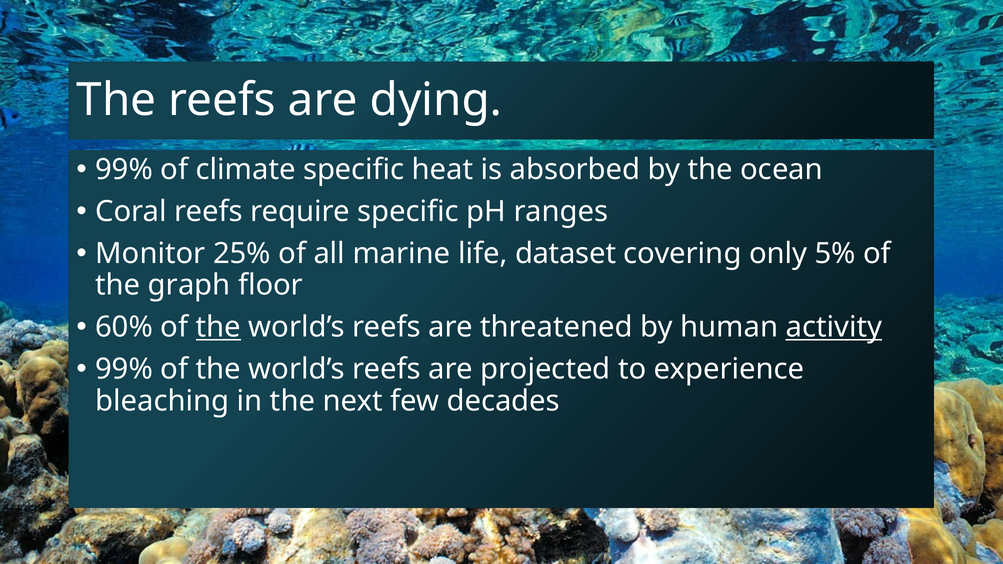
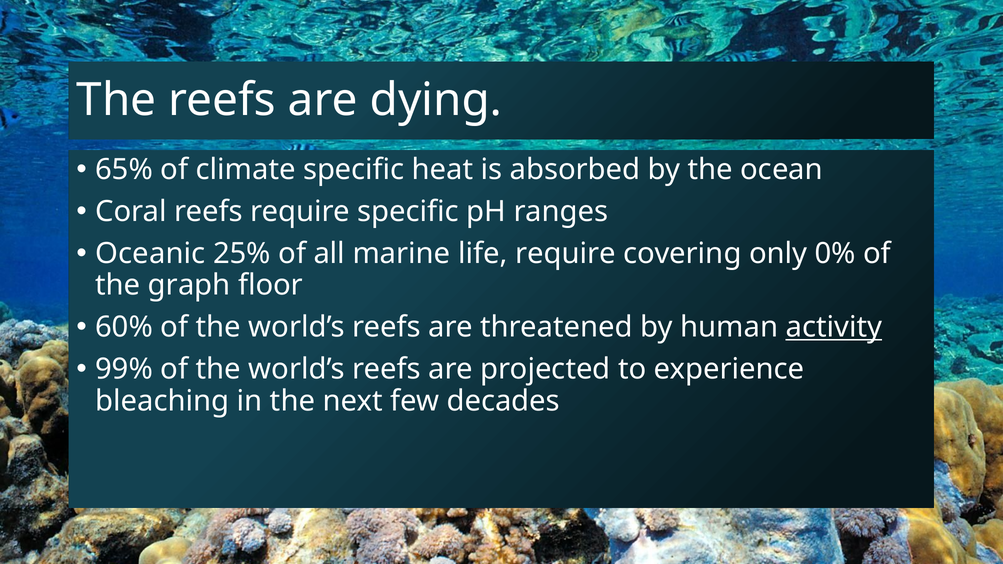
99%: 99% -> 65% (124, 170)
Monitor: Monitor -> Oceanic (150, 254)
life dataset: dataset -> require (565, 254)
5%: 5% -> 0% (835, 254)
the underline: present -> none (218, 327)
